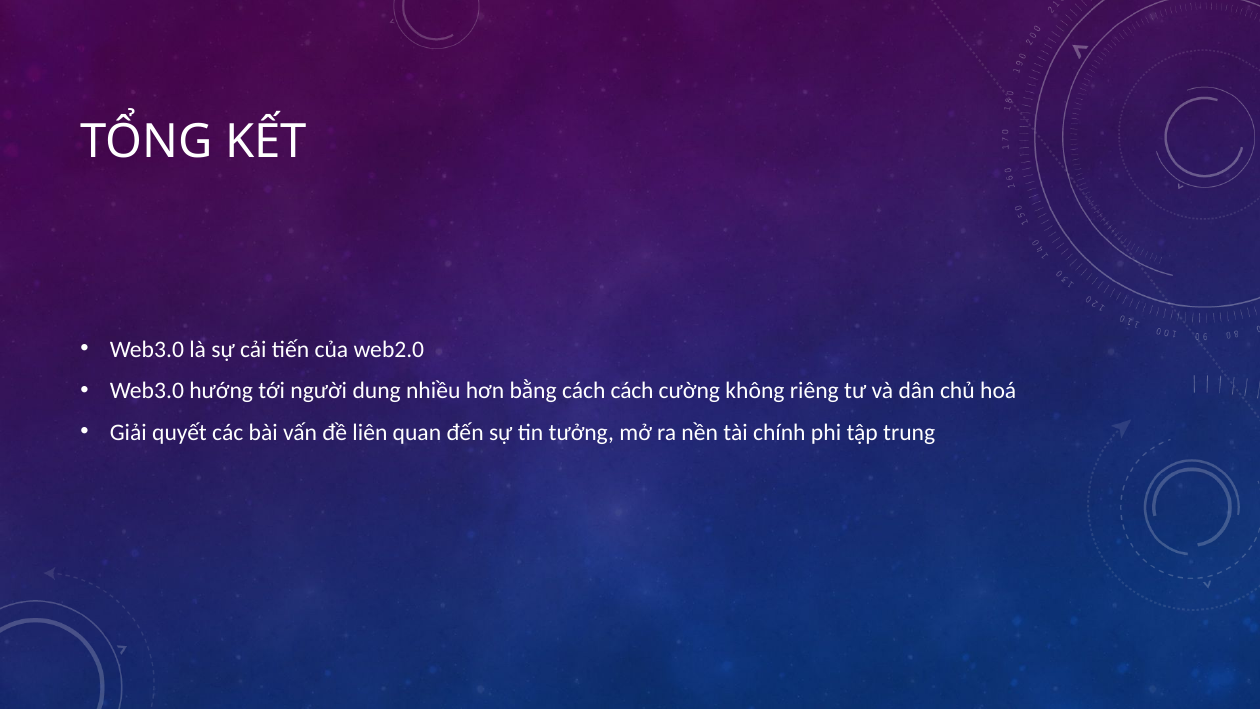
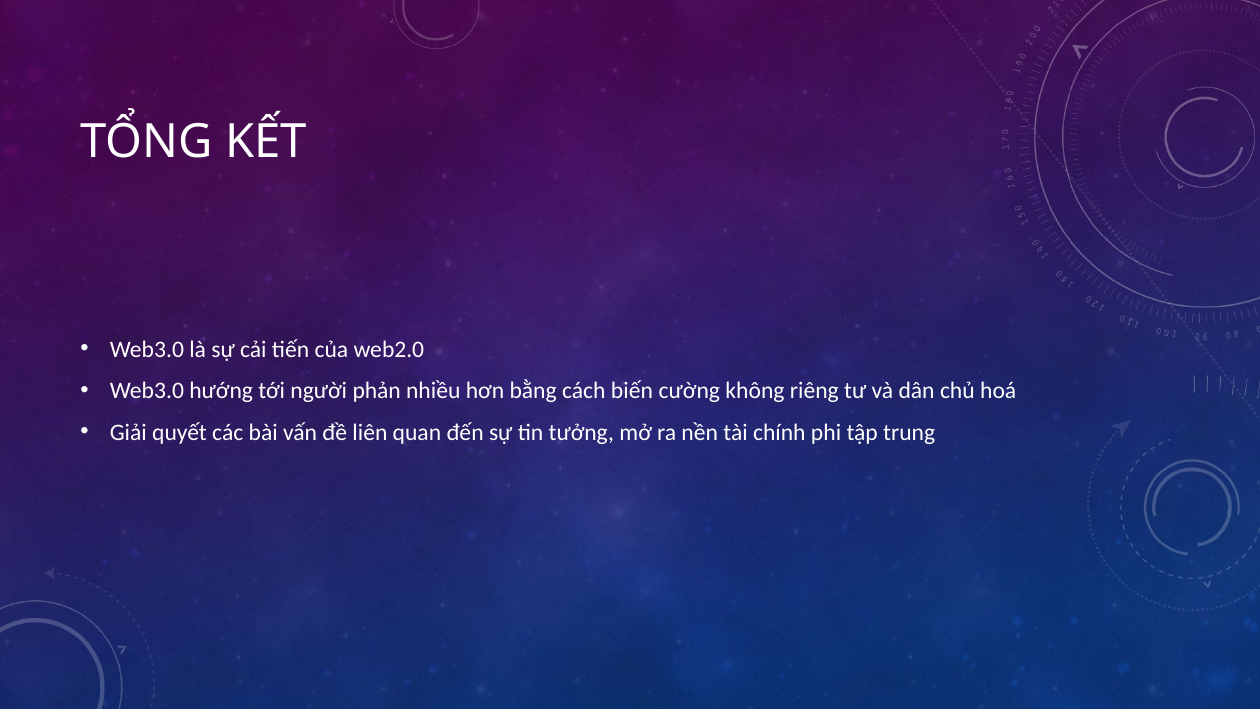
dung: dung -> phản (377, 391)
cách cách: cách -> biến (632, 391)
